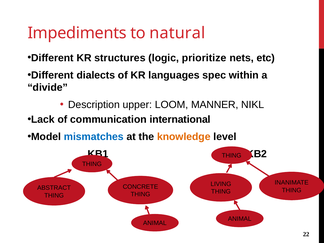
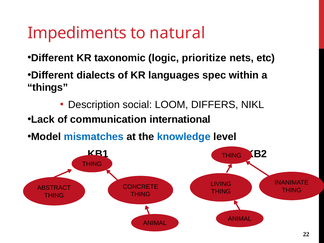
structures: structures -> taxonomic (120, 58)
divide: divide -> things (48, 88)
upper: upper -> social (137, 105)
MANNER: MANNER -> DIFFERS (215, 105)
knowledge colour: orange -> blue (184, 137)
